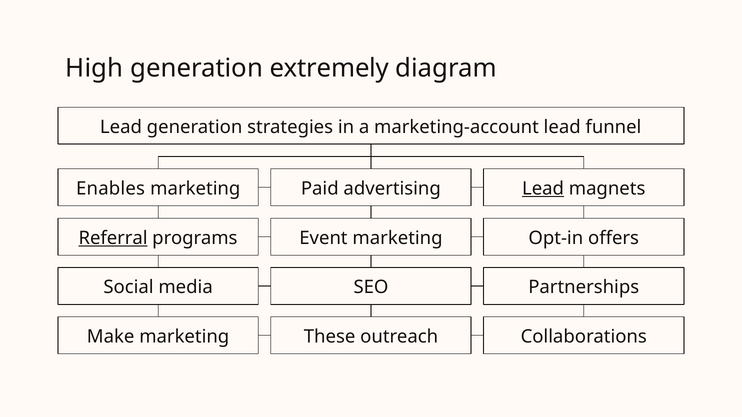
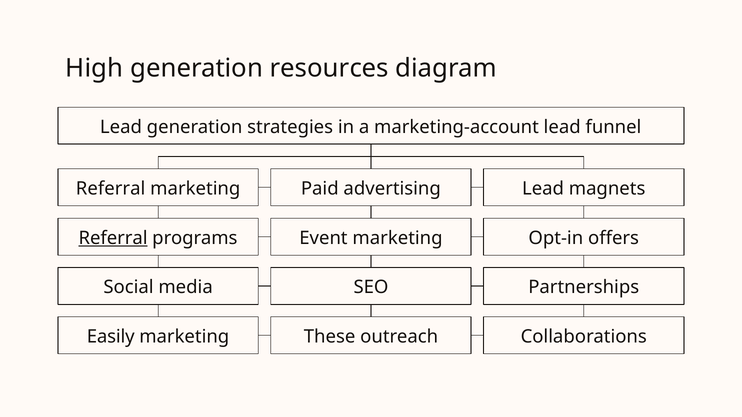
extremely: extremely -> resources (329, 68)
Enables: Enables -> Referral (111, 189)
Lead underline: present -> none (543, 189)
Make: Make -> Easily (111, 337)
